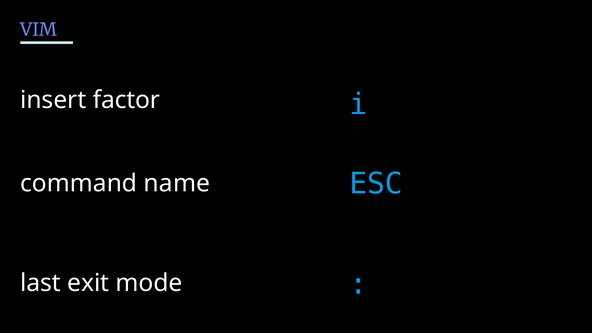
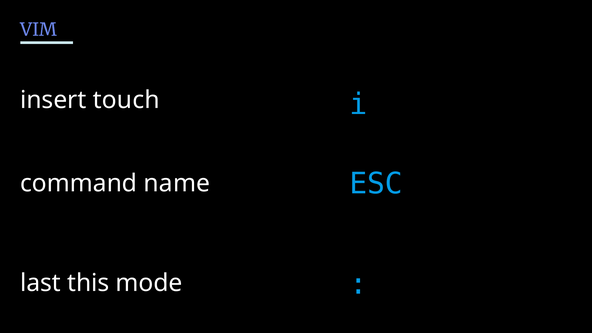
factor: factor -> touch (126, 100)
exit: exit -> this (88, 283)
